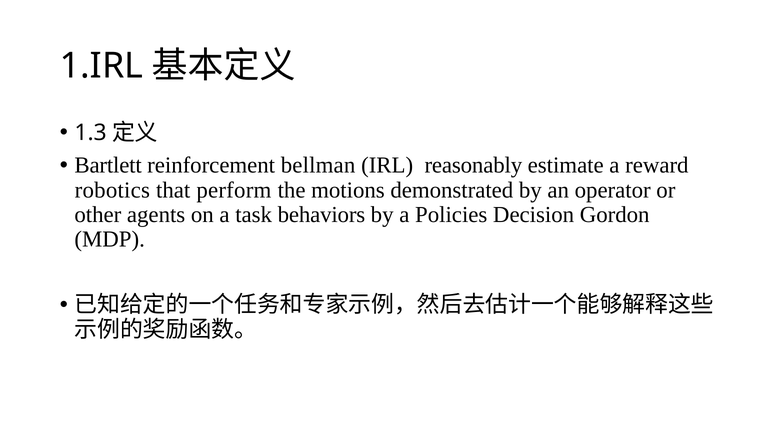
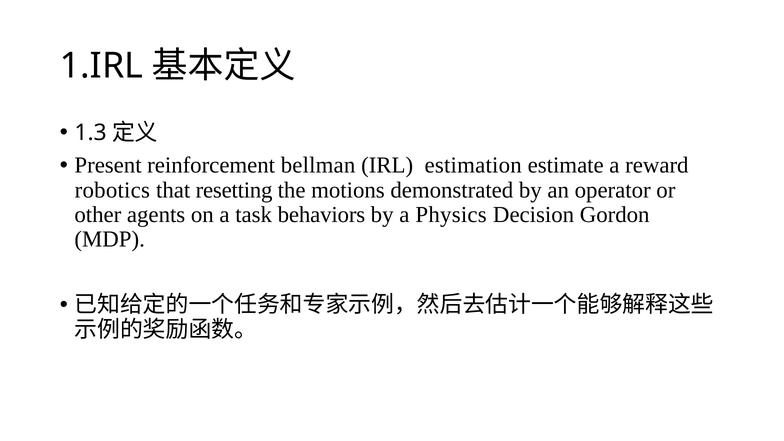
Bartlett: Bartlett -> Present (108, 165)
reasonably: reasonably -> estimation (473, 165)
perform: perform -> resetting (234, 190)
Policies: Policies -> Physics (451, 215)
